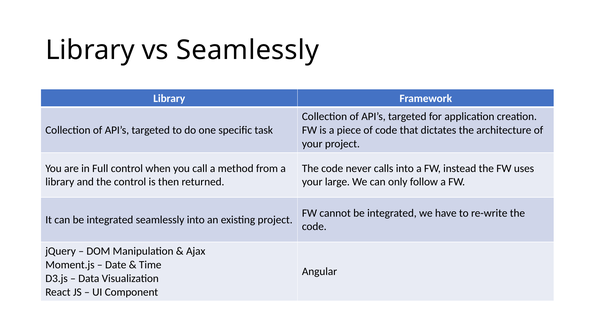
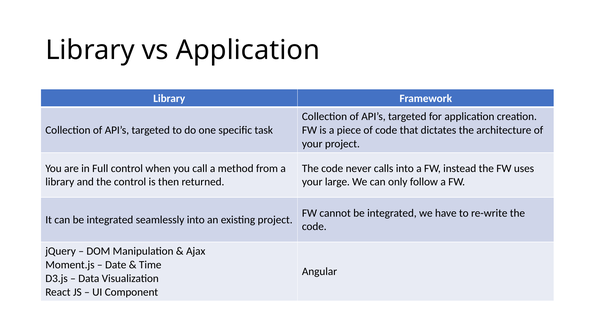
vs Seamlessly: Seamlessly -> Application (248, 50)
